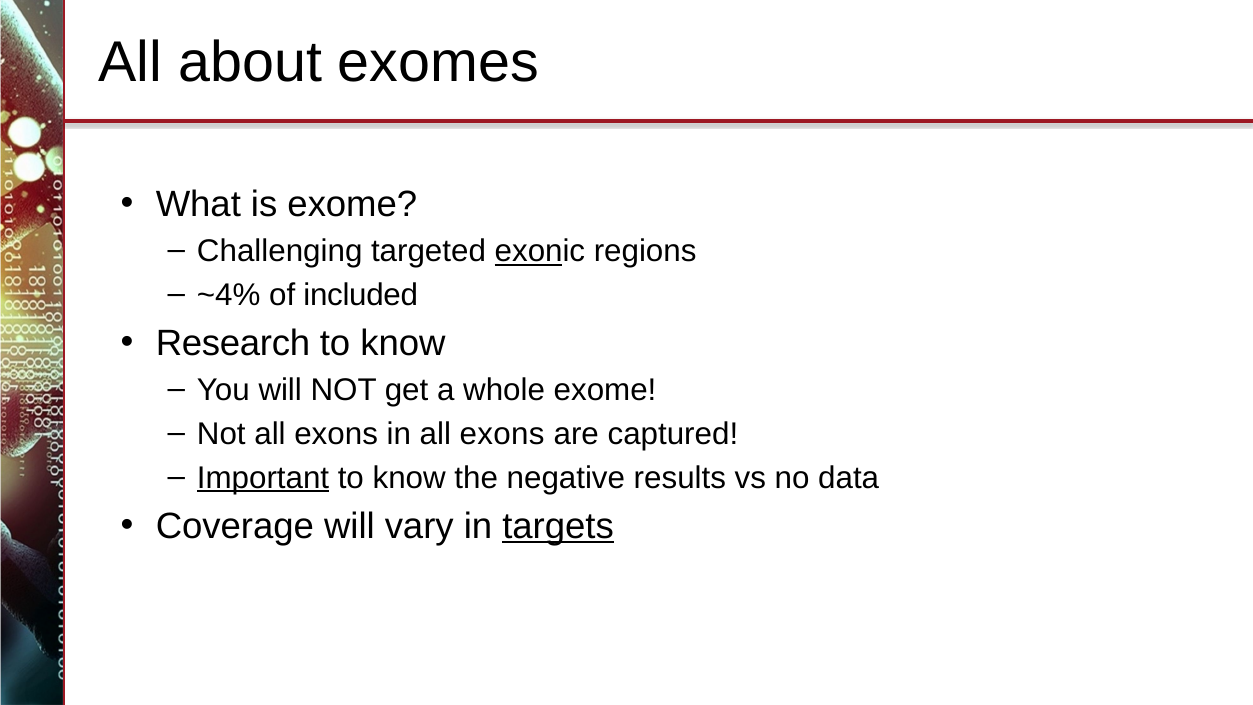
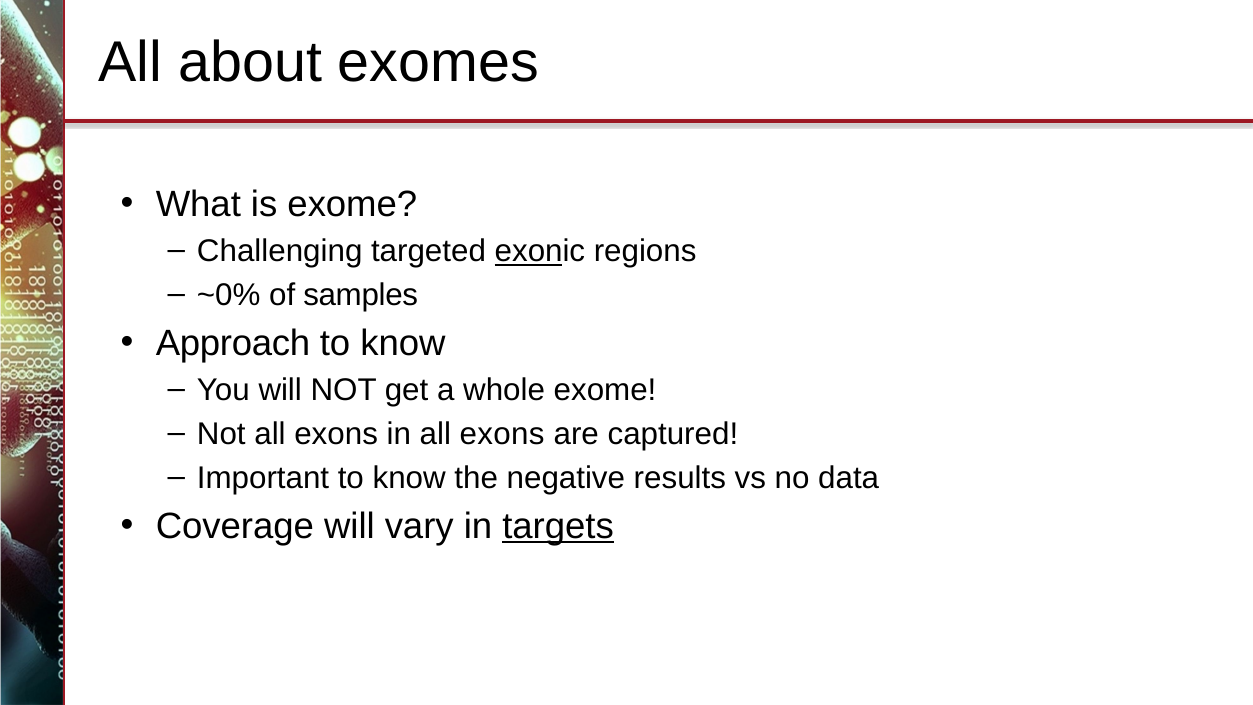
~4%: ~4% -> ~0% (229, 295)
included: included -> samples (361, 295)
Research: Research -> Approach (233, 343)
Important underline: present -> none (263, 478)
